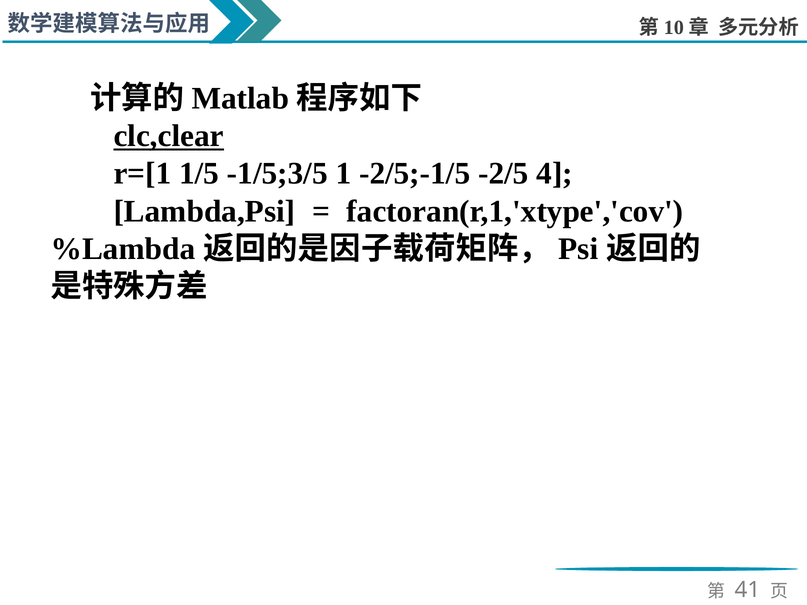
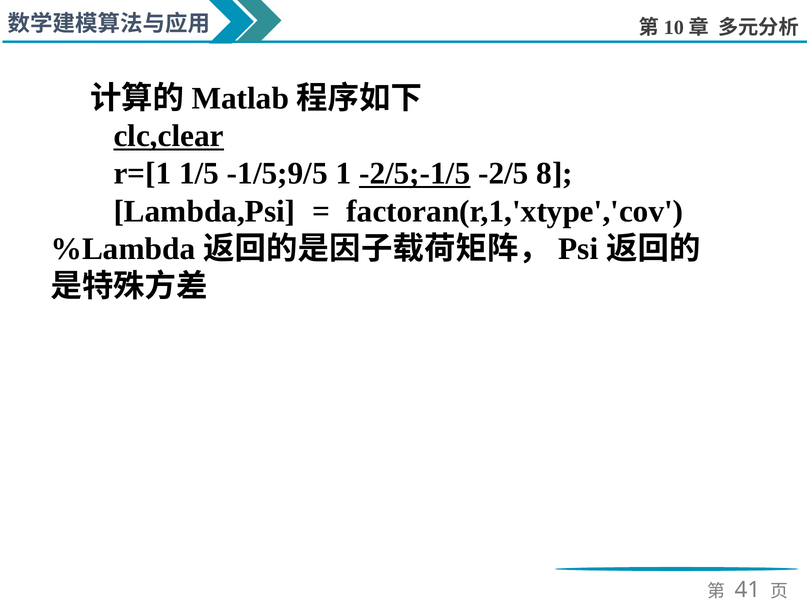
-1/5;3/5: -1/5;3/5 -> -1/5;9/5 (277, 174)
-2/5;-1/5 underline: none -> present (415, 174)
4: 4 -> 8 (555, 174)
